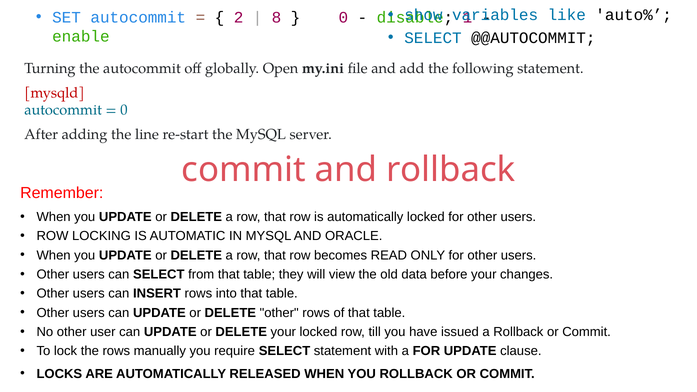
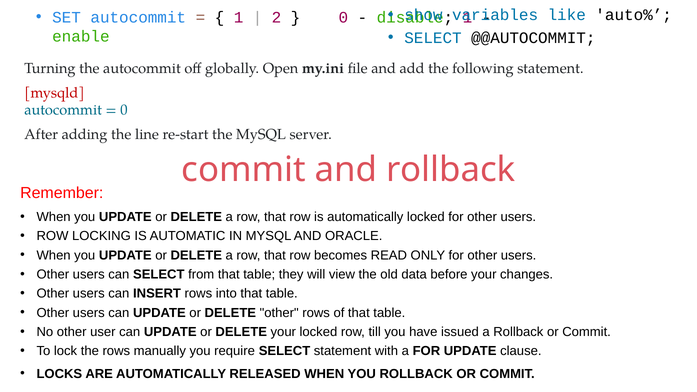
2: 2 -> 1 (239, 18)
8: 8 -> 2 (277, 18)
